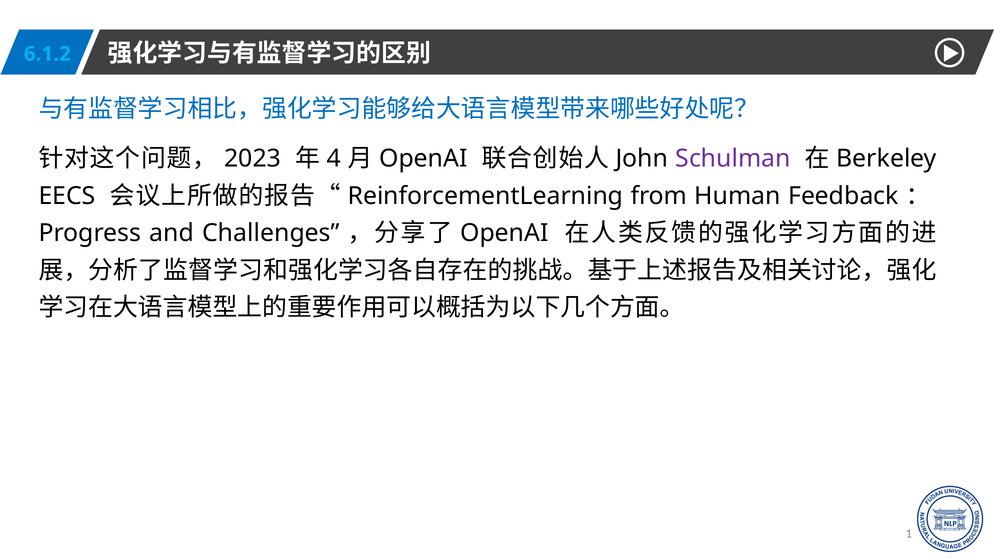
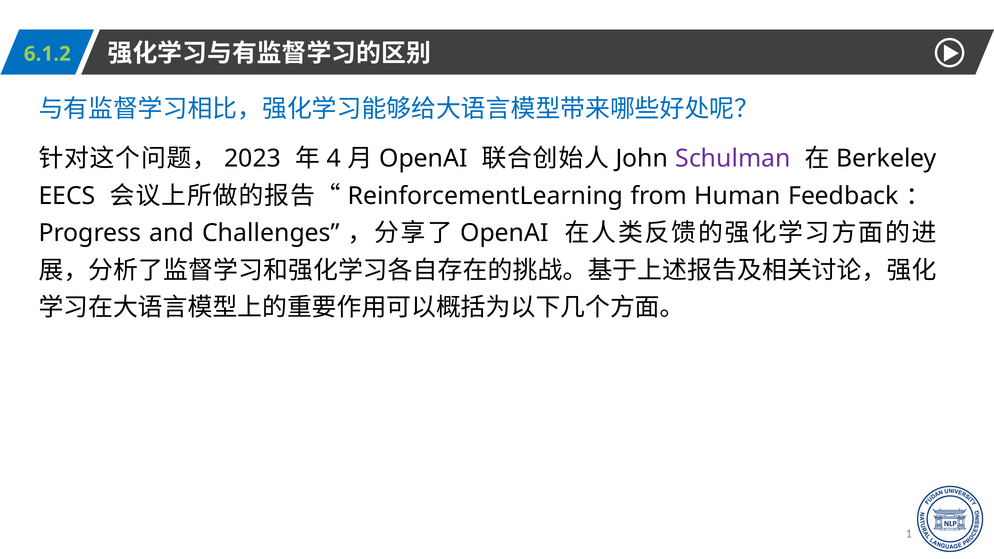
6.1.2 colour: light blue -> light green (47, 54)
